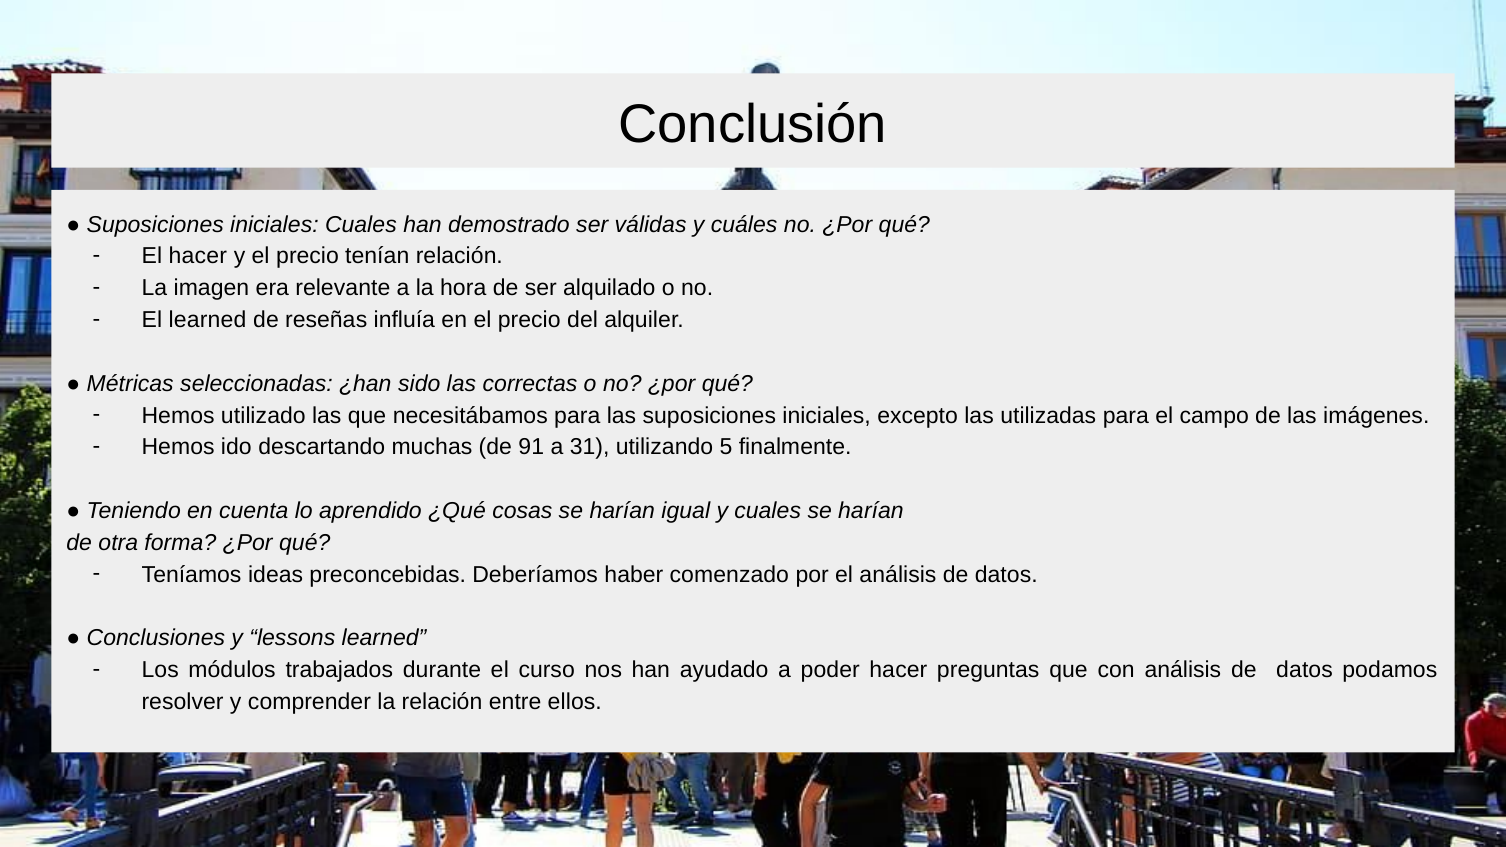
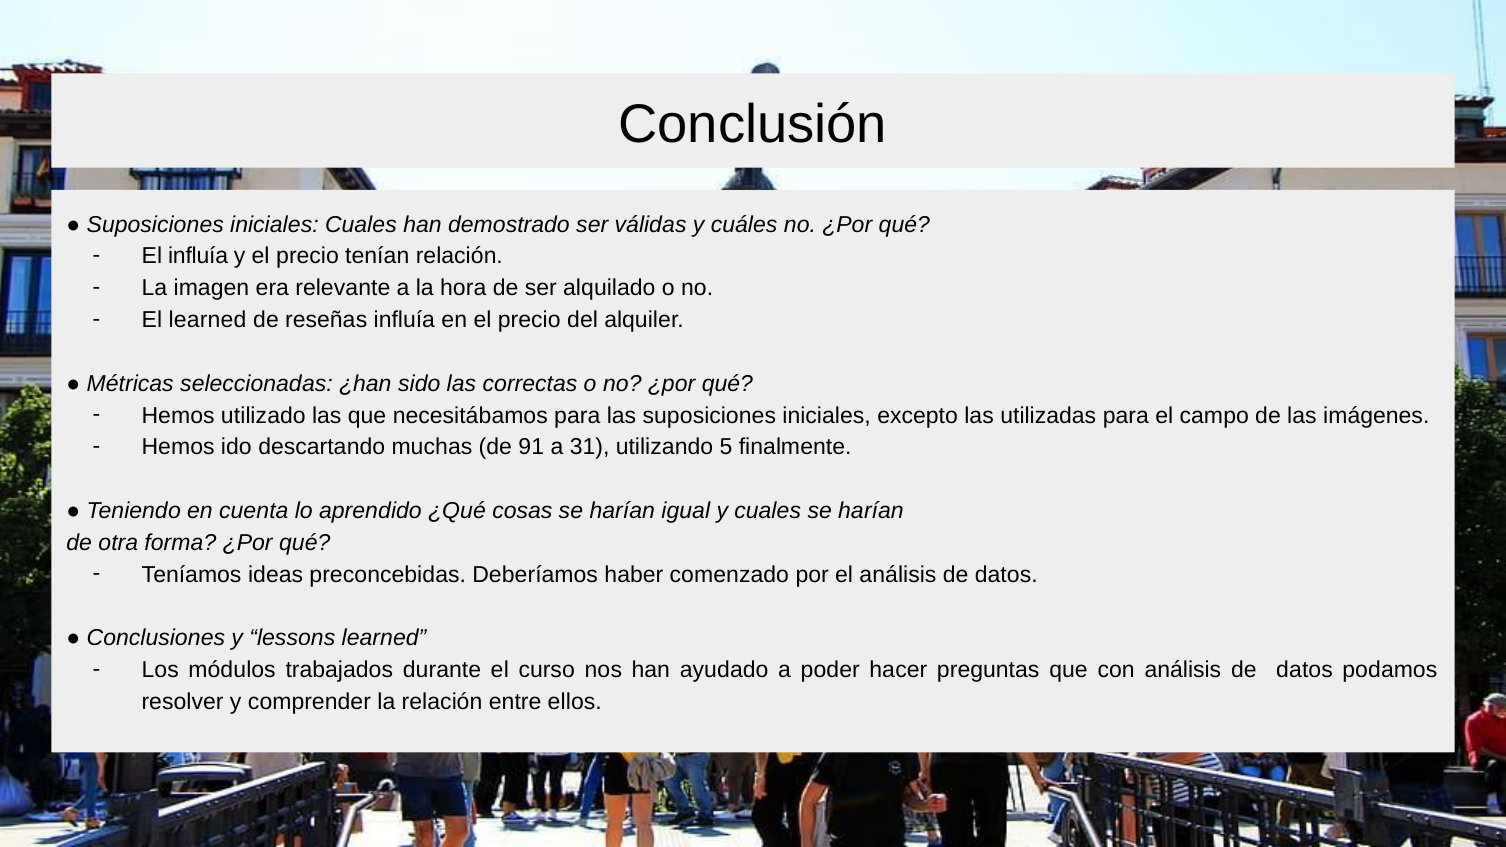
El hacer: hacer -> influía (198, 256)
